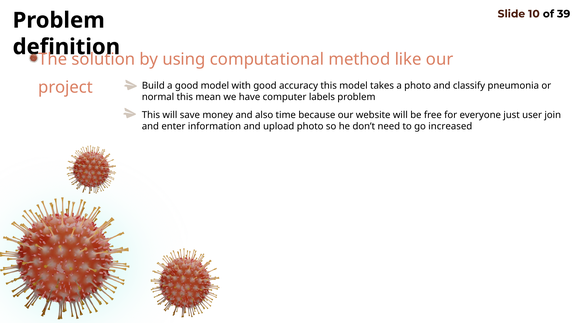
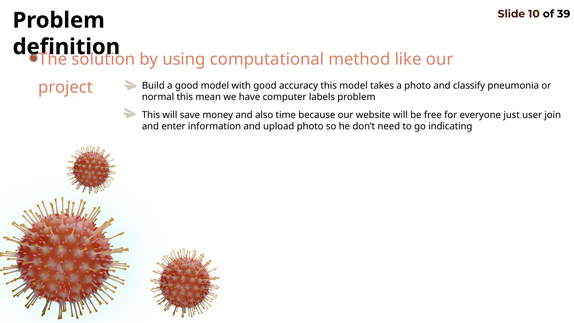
increased: increased -> indicating (450, 126)
